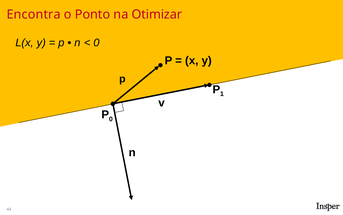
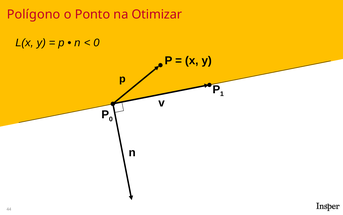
Encontra: Encontra -> Polígono (34, 14)
